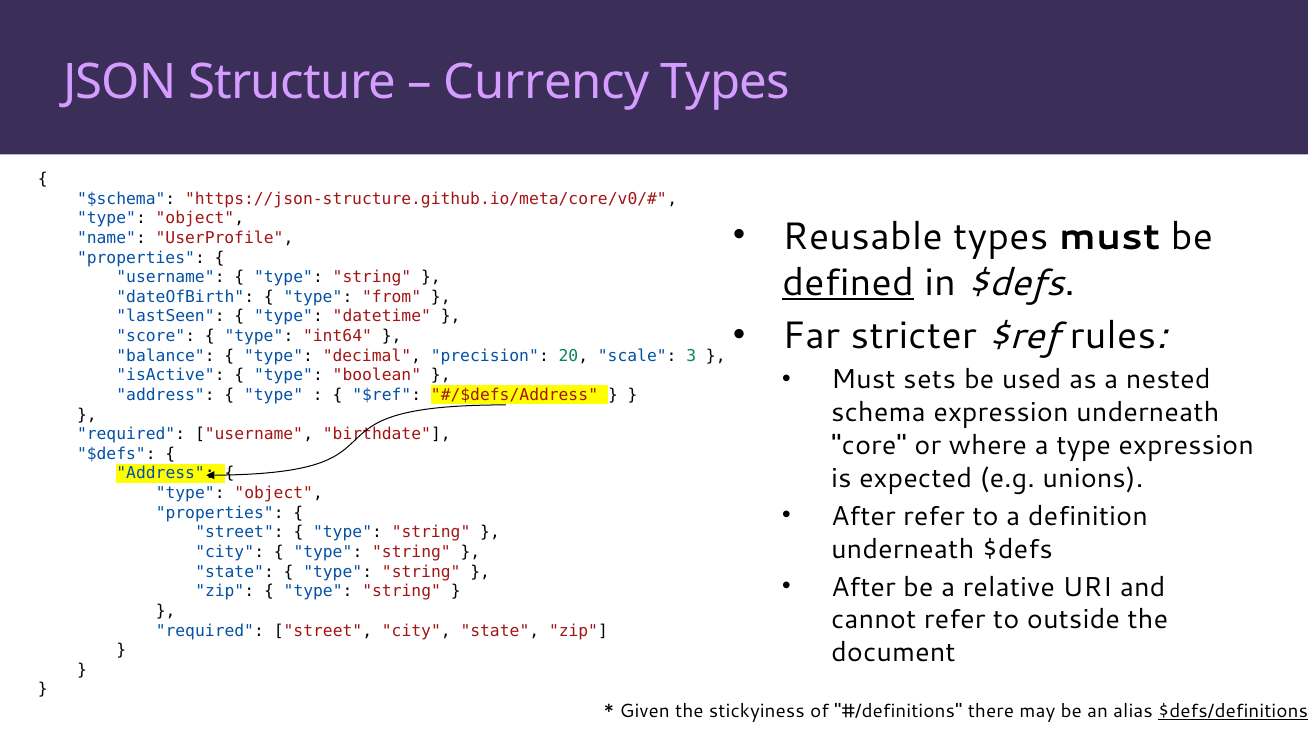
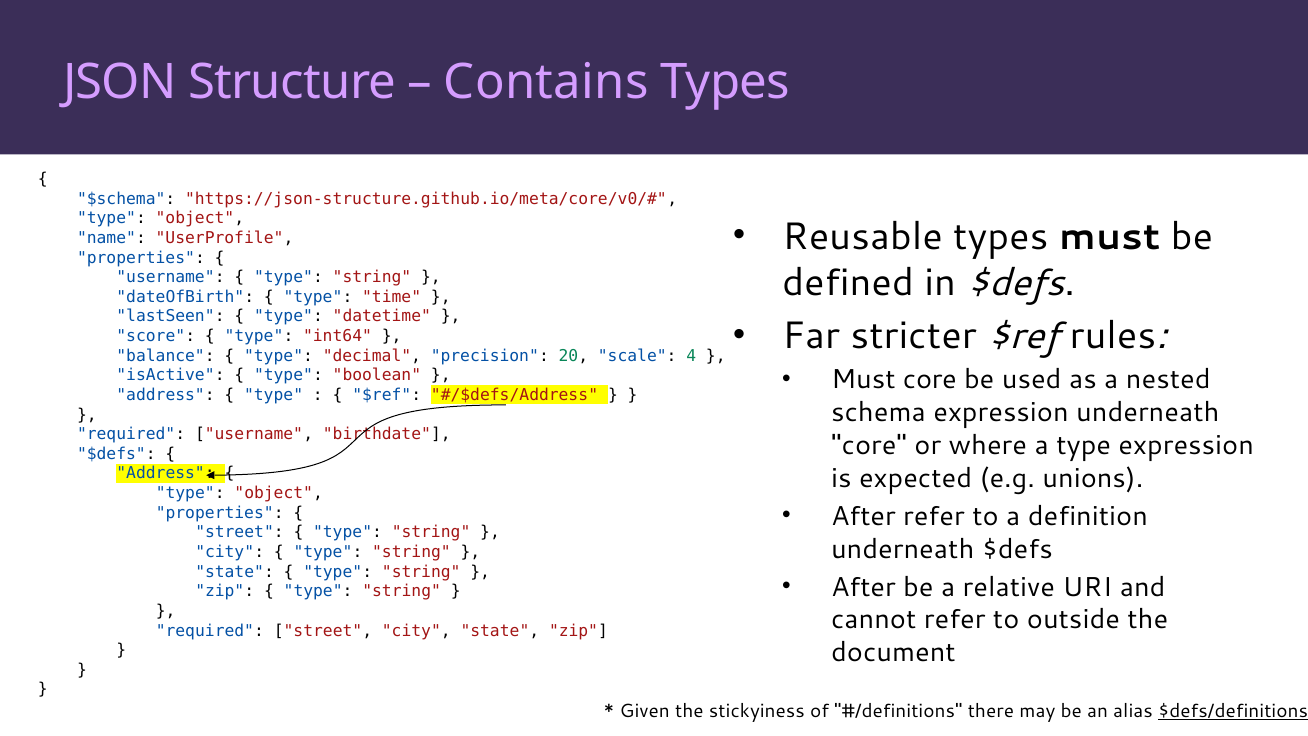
Currency: Currency -> Contains (546, 82)
defined underline: present -> none (848, 282)
from: from -> time (392, 297)
3: 3 -> 4 (691, 356)
Must sets: sets -> core (930, 380)
